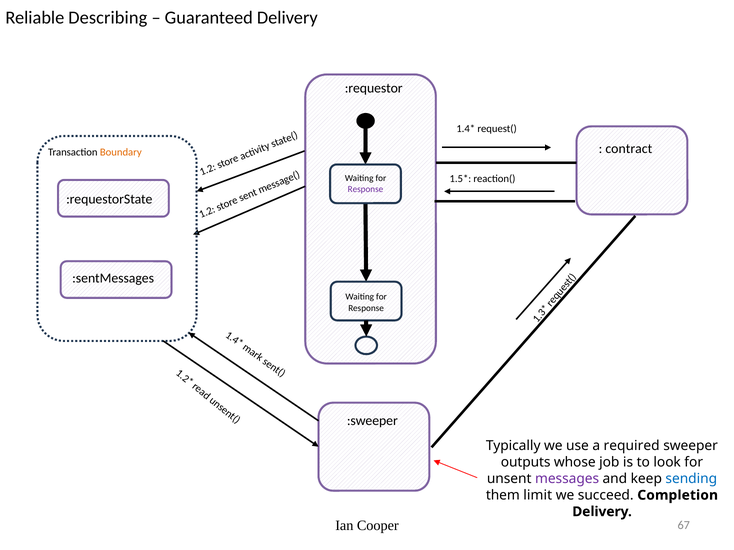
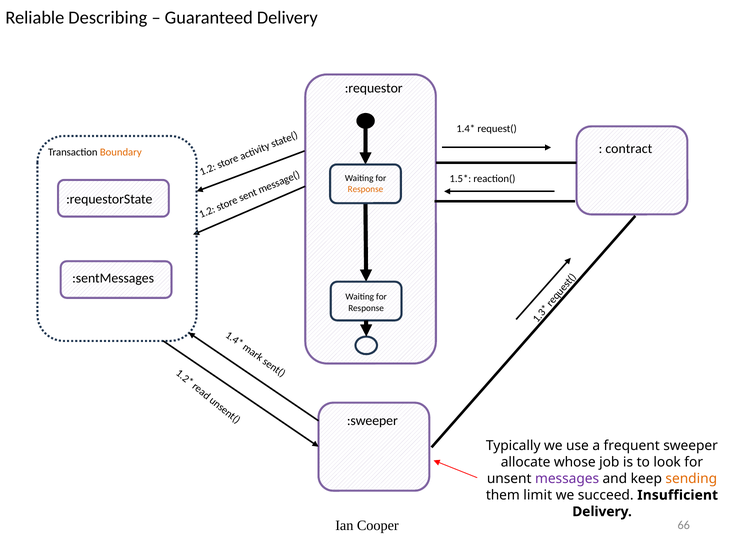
Response colour: purple -> orange (365, 190)
required: required -> frequent (632, 446)
outputs: outputs -> allocate (526, 463)
sending colour: blue -> orange (691, 479)
Completion: Completion -> Insufficient (678, 496)
67: 67 -> 66 (684, 526)
